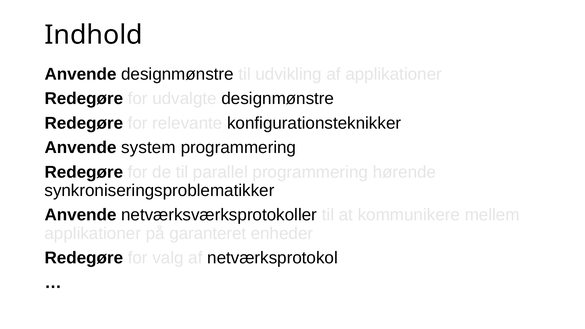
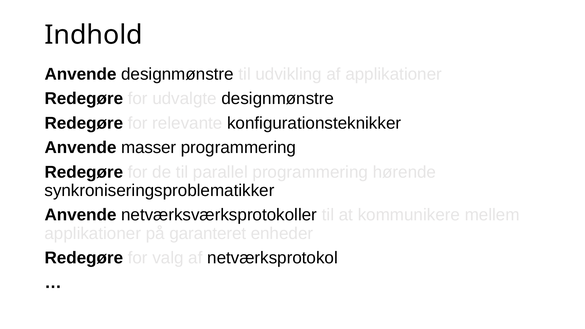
system: system -> masser (149, 148)
